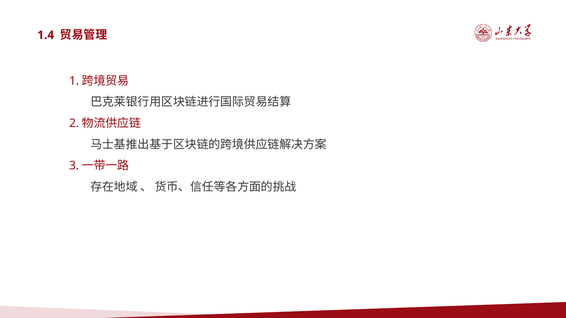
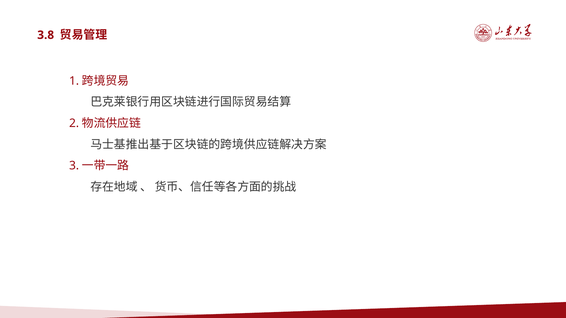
1.4: 1.4 -> 3.8 (46, 35)
